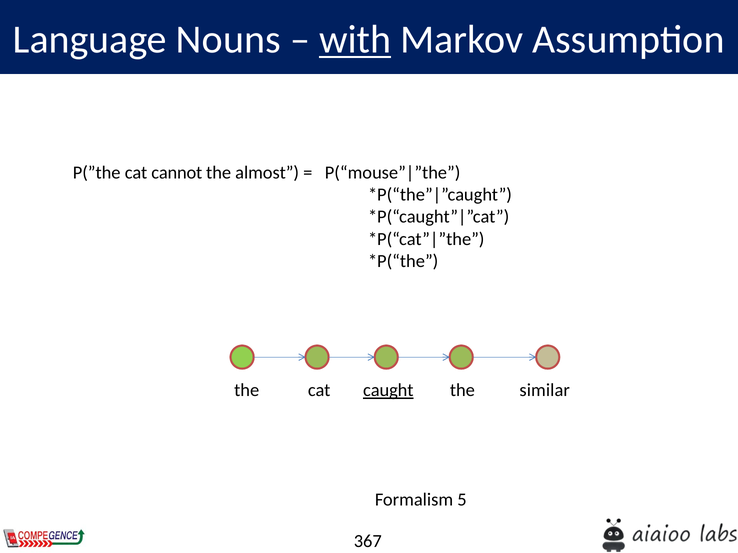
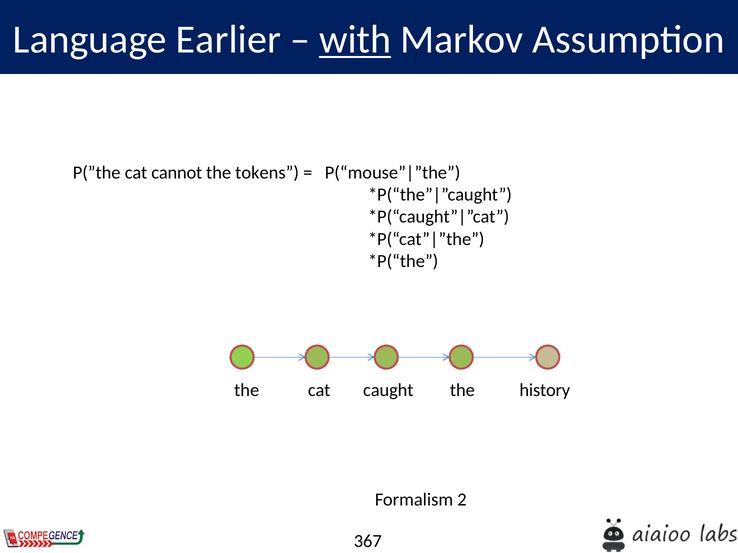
Nouns: Nouns -> Earlier (228, 40)
almost: almost -> tokens (267, 173)
caught underline: present -> none (388, 391)
similar: similar -> history (545, 391)
5: 5 -> 2 (462, 500)
